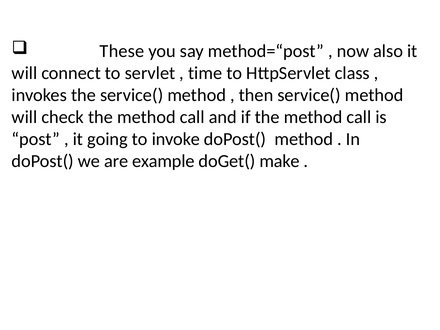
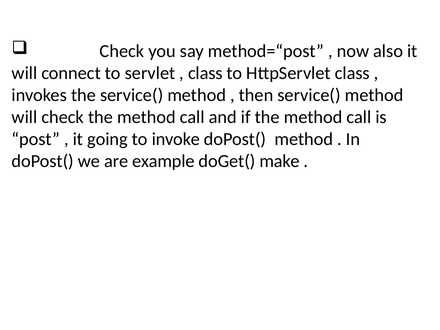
These: These -> Check (122, 51)
time: time -> class (205, 73)
